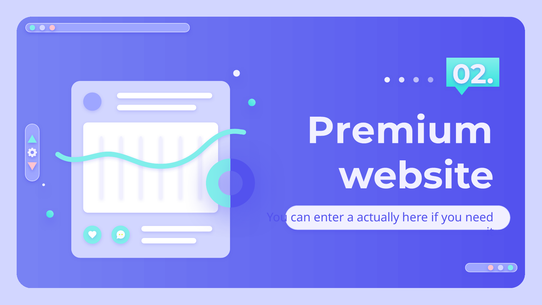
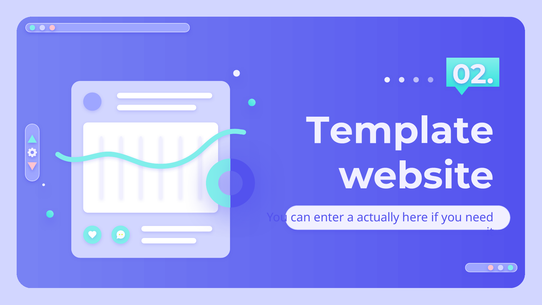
Premium: Premium -> Template (400, 131)
